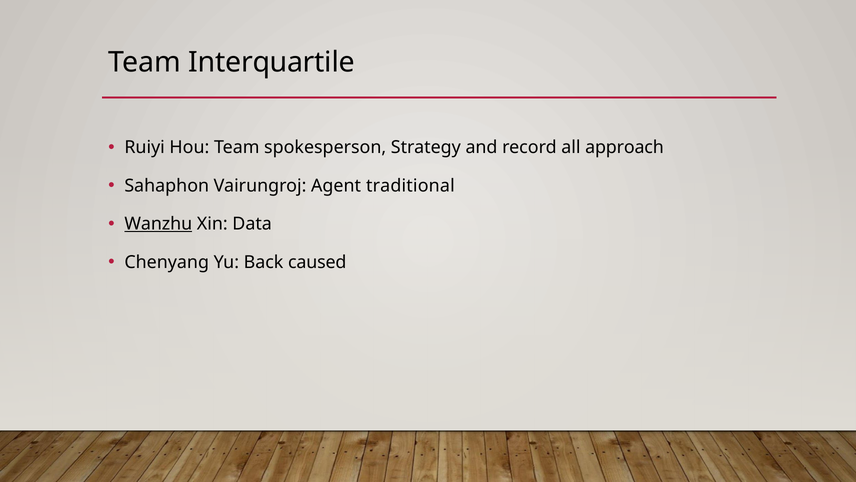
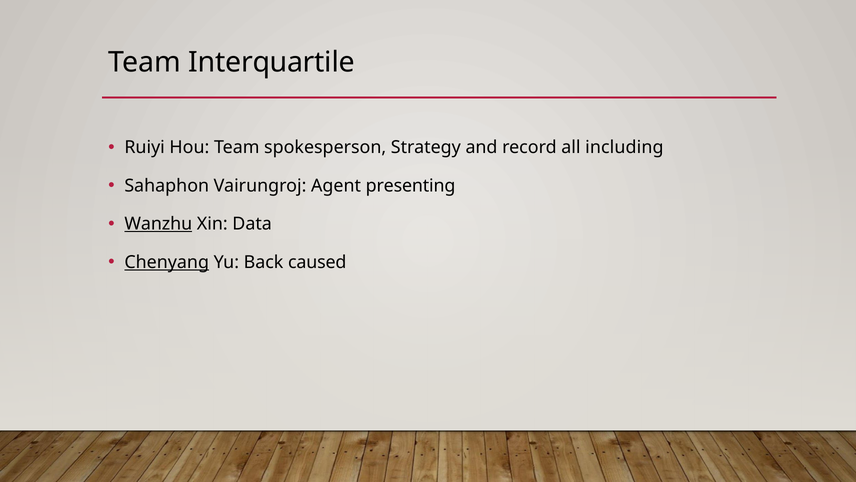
approach: approach -> including (624, 147)
traditional: traditional -> presenting (411, 186)
Chenyang underline: none -> present (167, 262)
